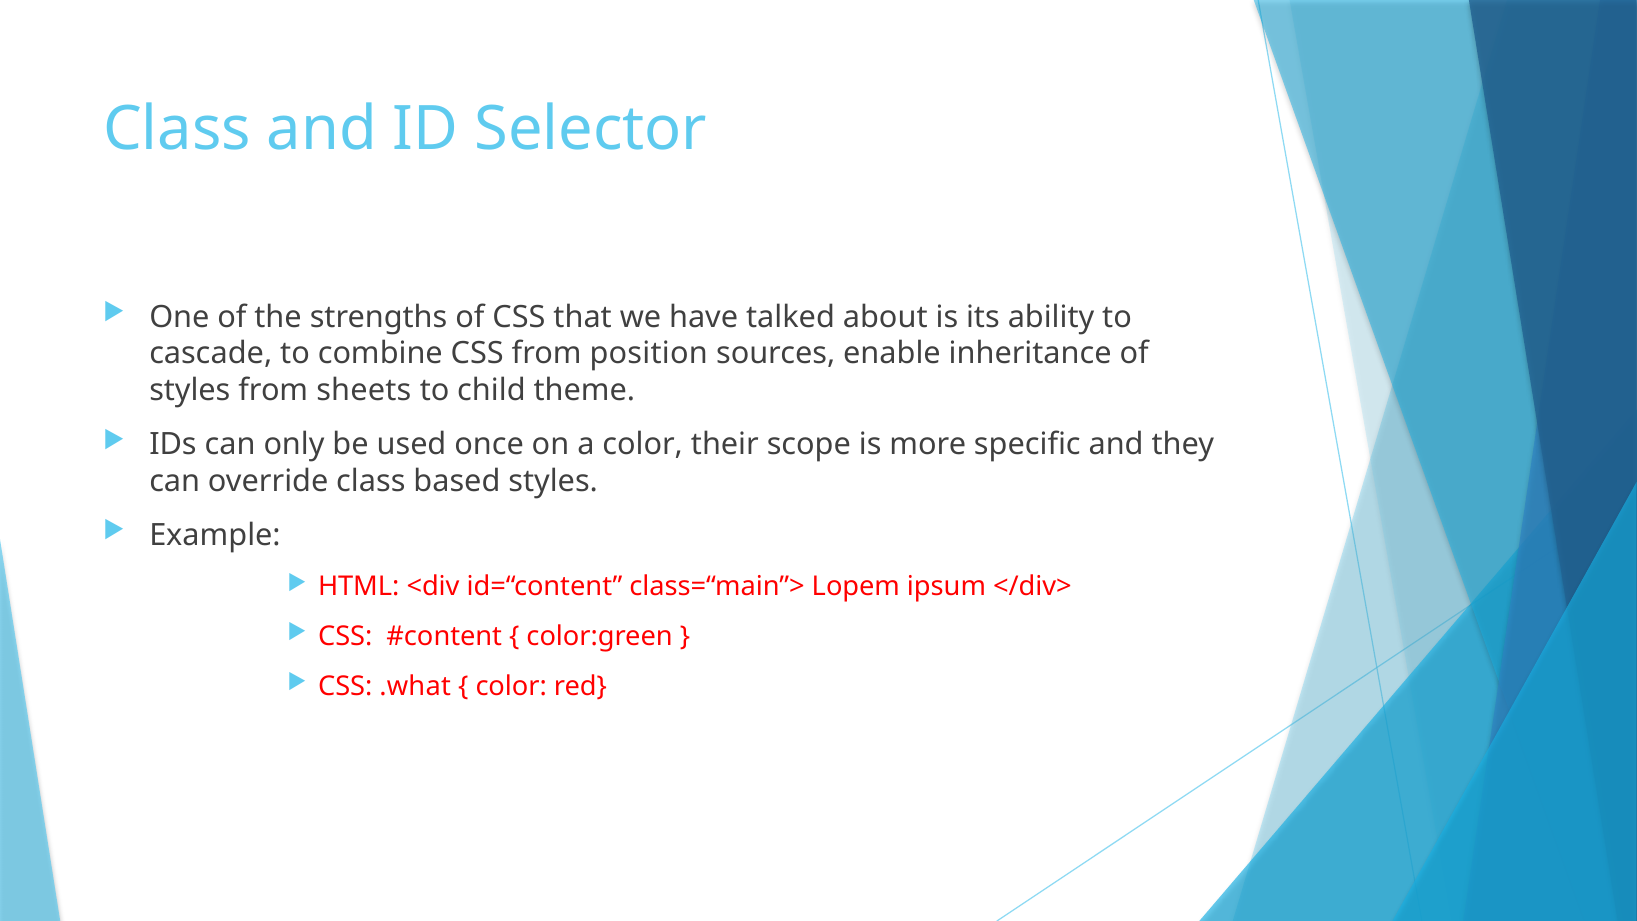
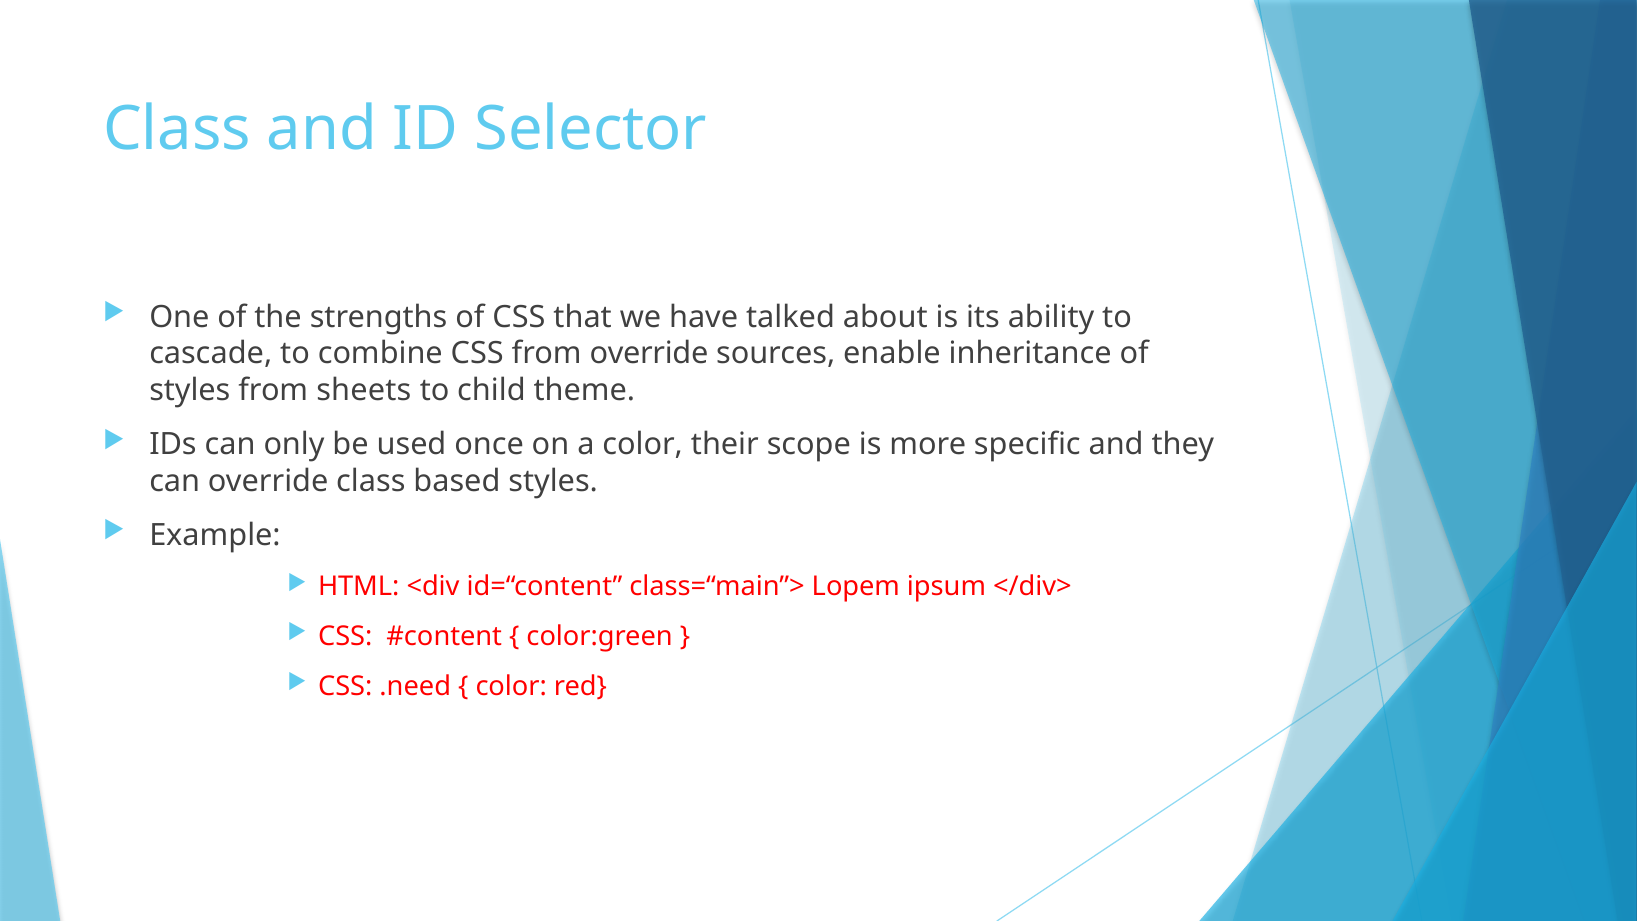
from position: position -> override (649, 354)
.what: .what -> .need (415, 686)
